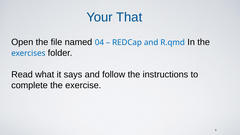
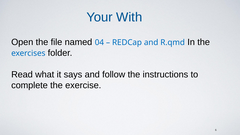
That: That -> With (129, 17)
